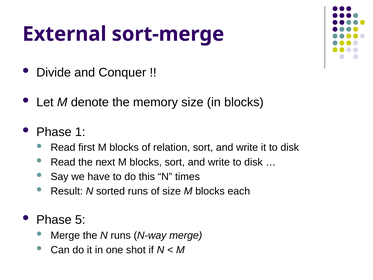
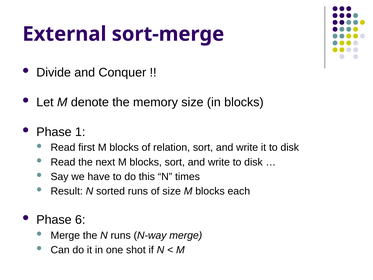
5: 5 -> 6 (80, 220)
